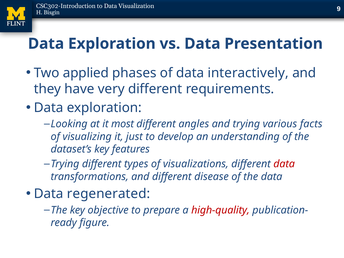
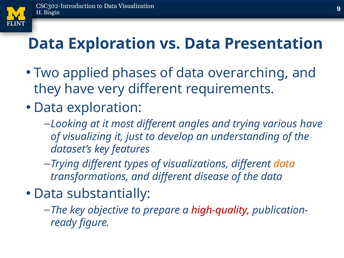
interactively: interactively -> overarching (248, 73)
various facts: facts -> have (311, 124)
data colour: red -> orange (284, 164)
regenerated: regenerated -> substantially (109, 194)
